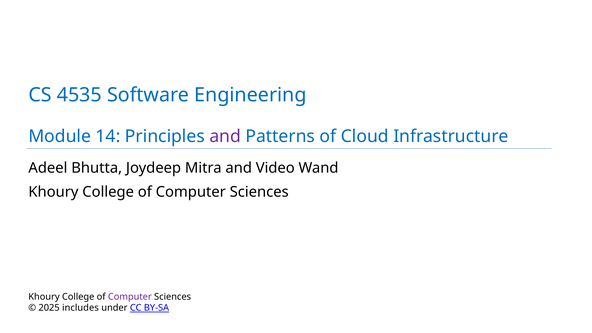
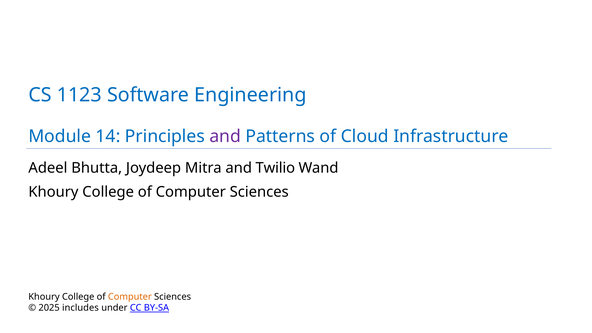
4535: 4535 -> 1123 (79, 95)
Video: Video -> Twilio (275, 168)
Computer colour: purple -> orange (130, 297)
